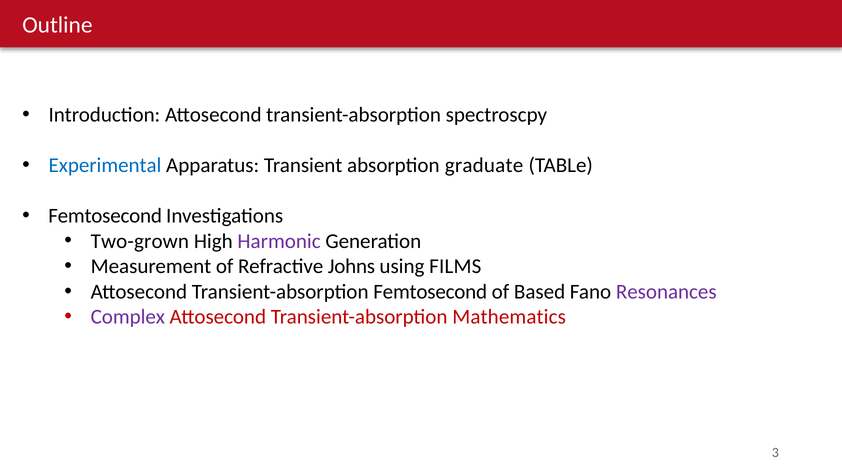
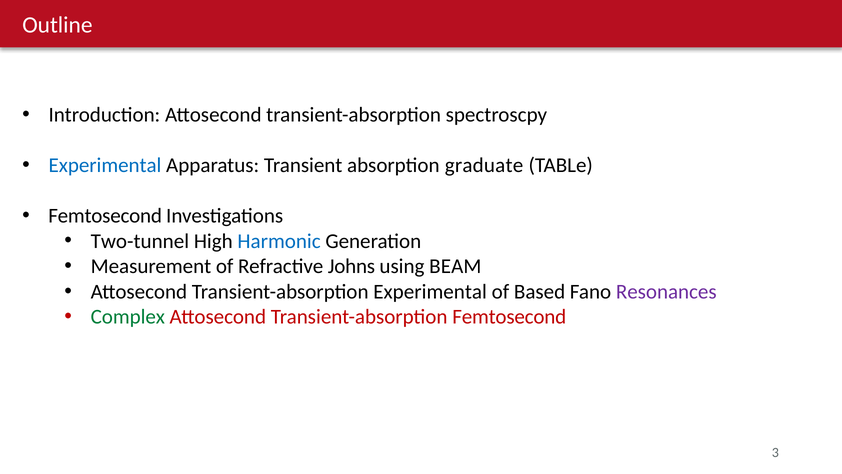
Two-grown: Two-grown -> Two-tunnel (140, 241)
Harmonic colour: purple -> blue (279, 241)
FILMS: FILMS -> BEAM (455, 266)
Transient-absorption Femtosecond: Femtosecond -> Experimental (430, 291)
Complex colour: purple -> green (128, 317)
Transient-absorption Mathematics: Mathematics -> Femtosecond (509, 317)
